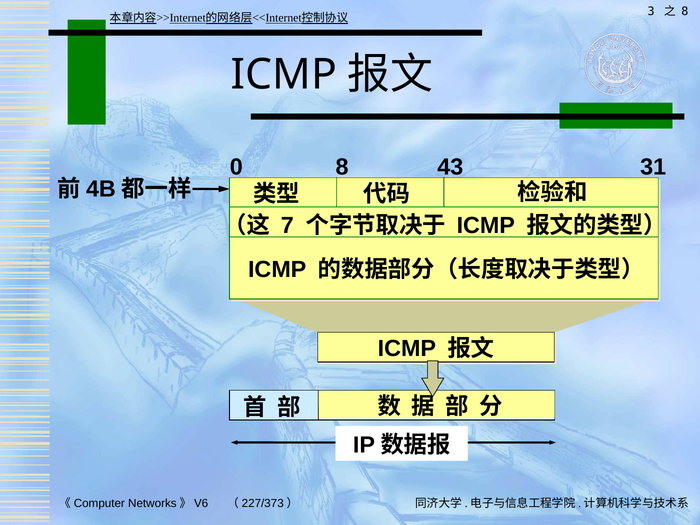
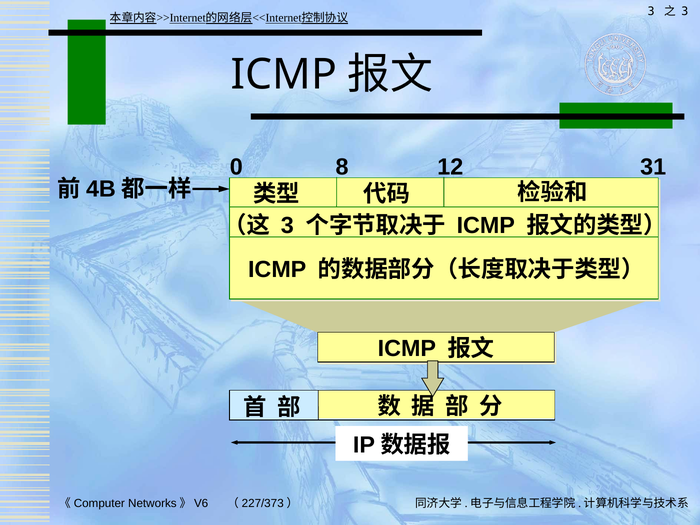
8: 8 -> 3 (685, 11)
43: 43 -> 12 (450, 167)
7: 7 -> 3 (287, 226)
